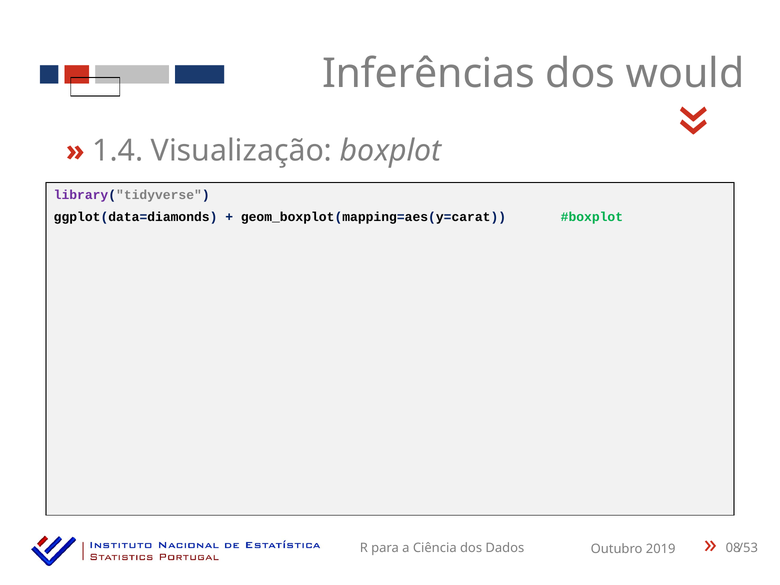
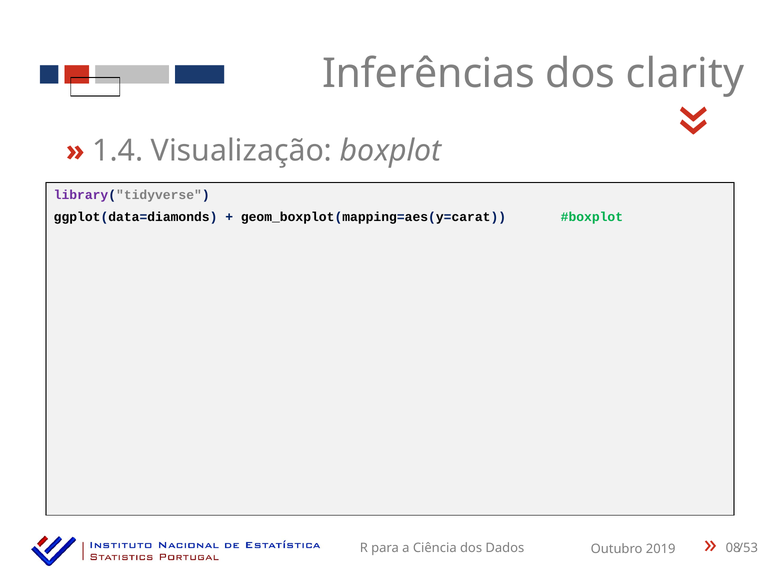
would: would -> clarity (685, 74)
